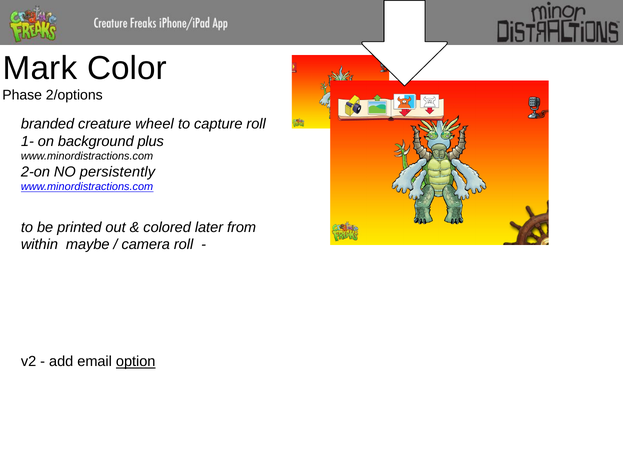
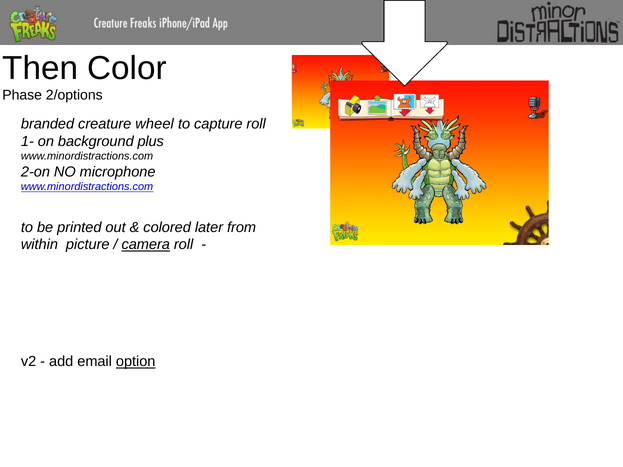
Mark: Mark -> Then (40, 68)
persistently: persistently -> microphone (118, 172)
maybe: maybe -> picture (88, 245)
camera underline: none -> present (146, 245)
